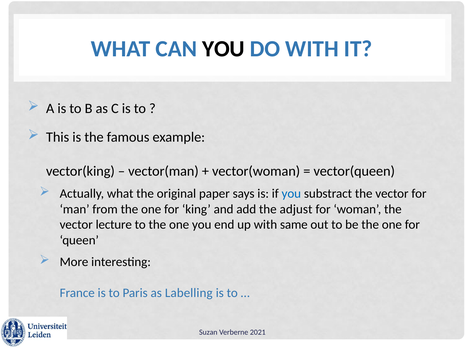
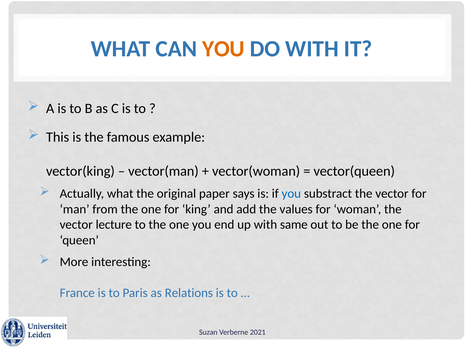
YOU colour: black -> orange (224, 49)
adjust: adjust -> values (296, 210)
Labelling: Labelling -> Relations (189, 294)
